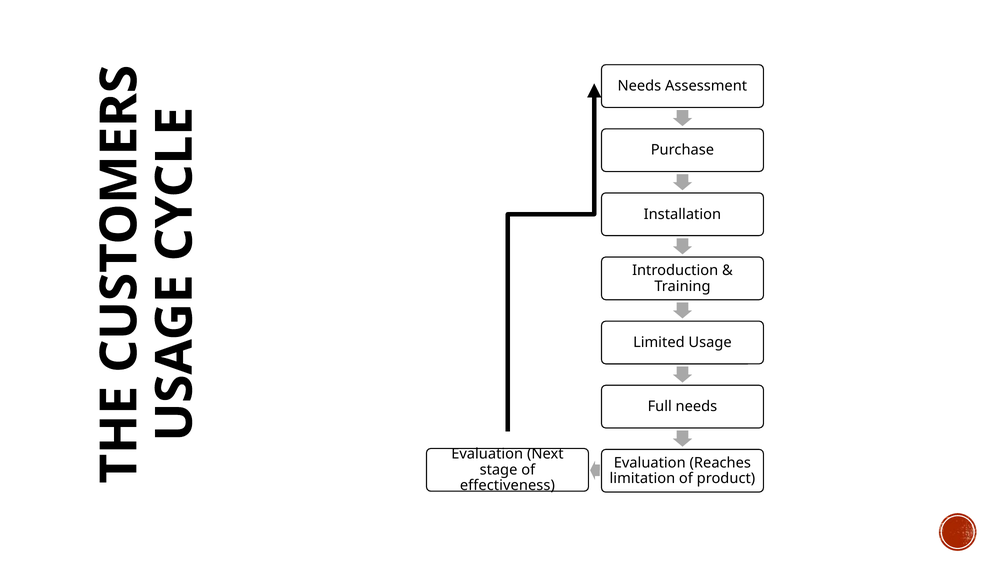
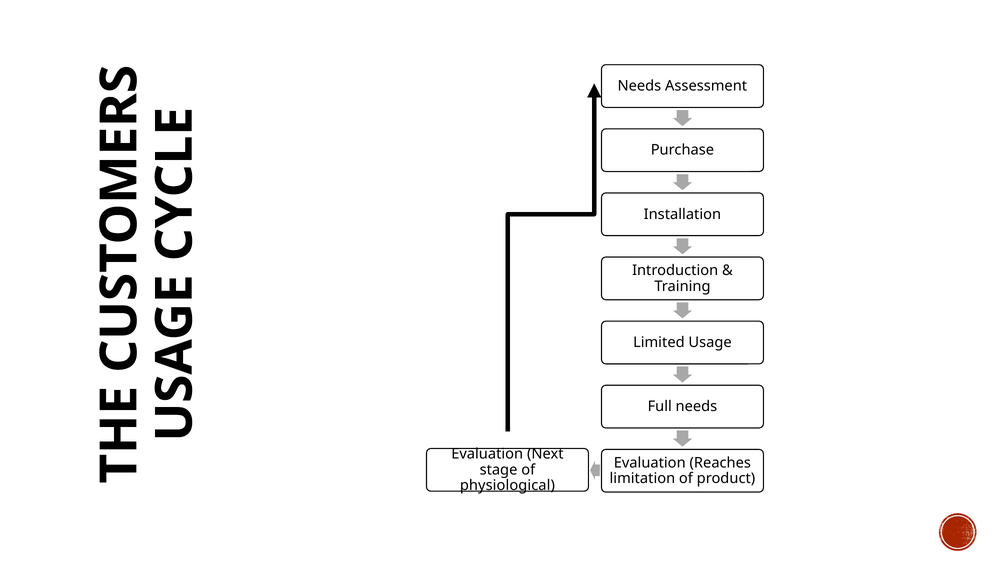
effectiveness: effectiveness -> physiological (507, 485)
